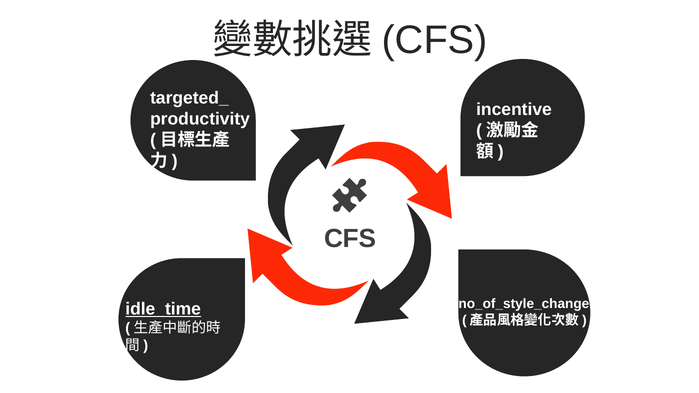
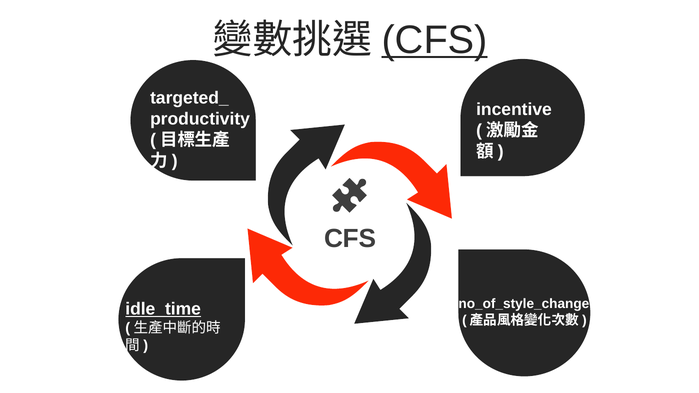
CFS underline: none -> present (435, 40)
